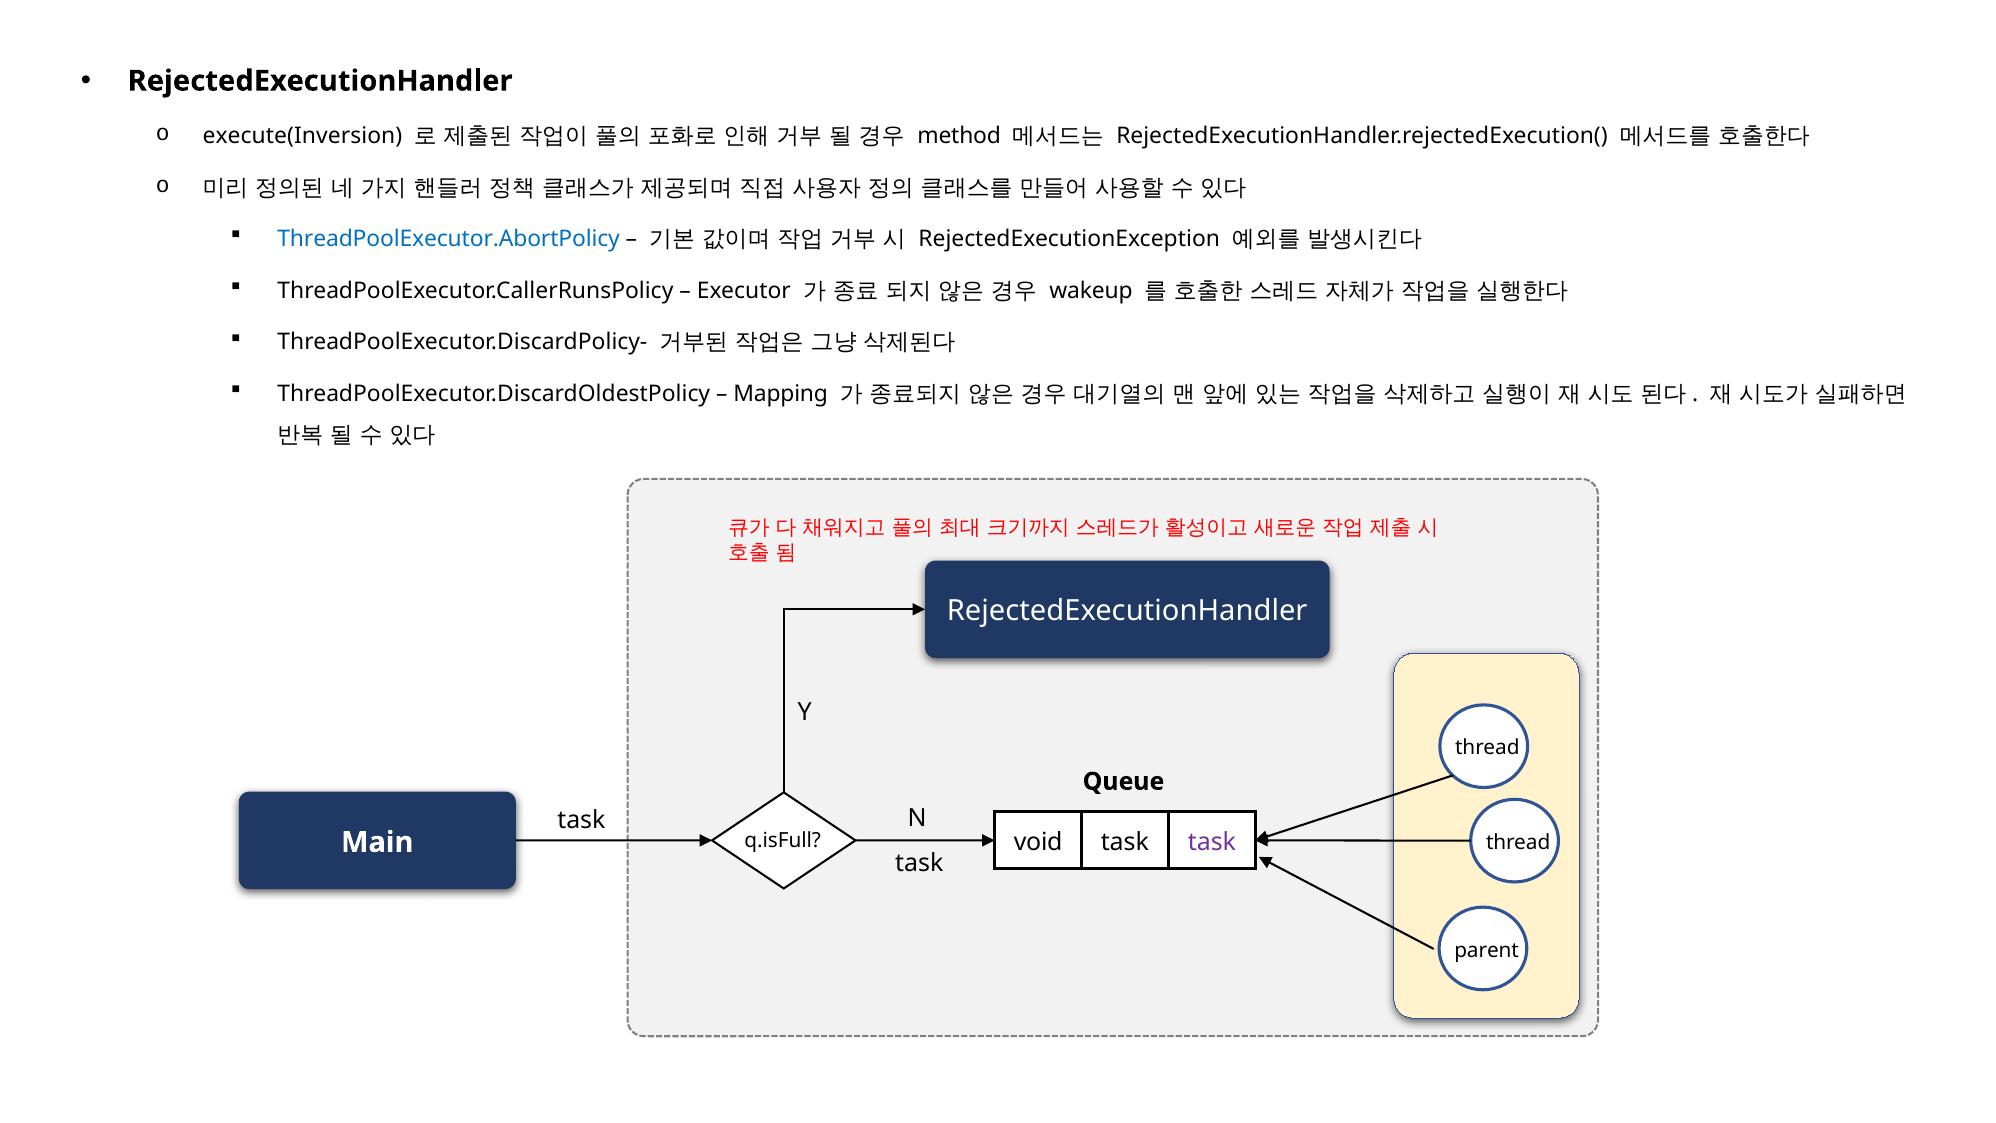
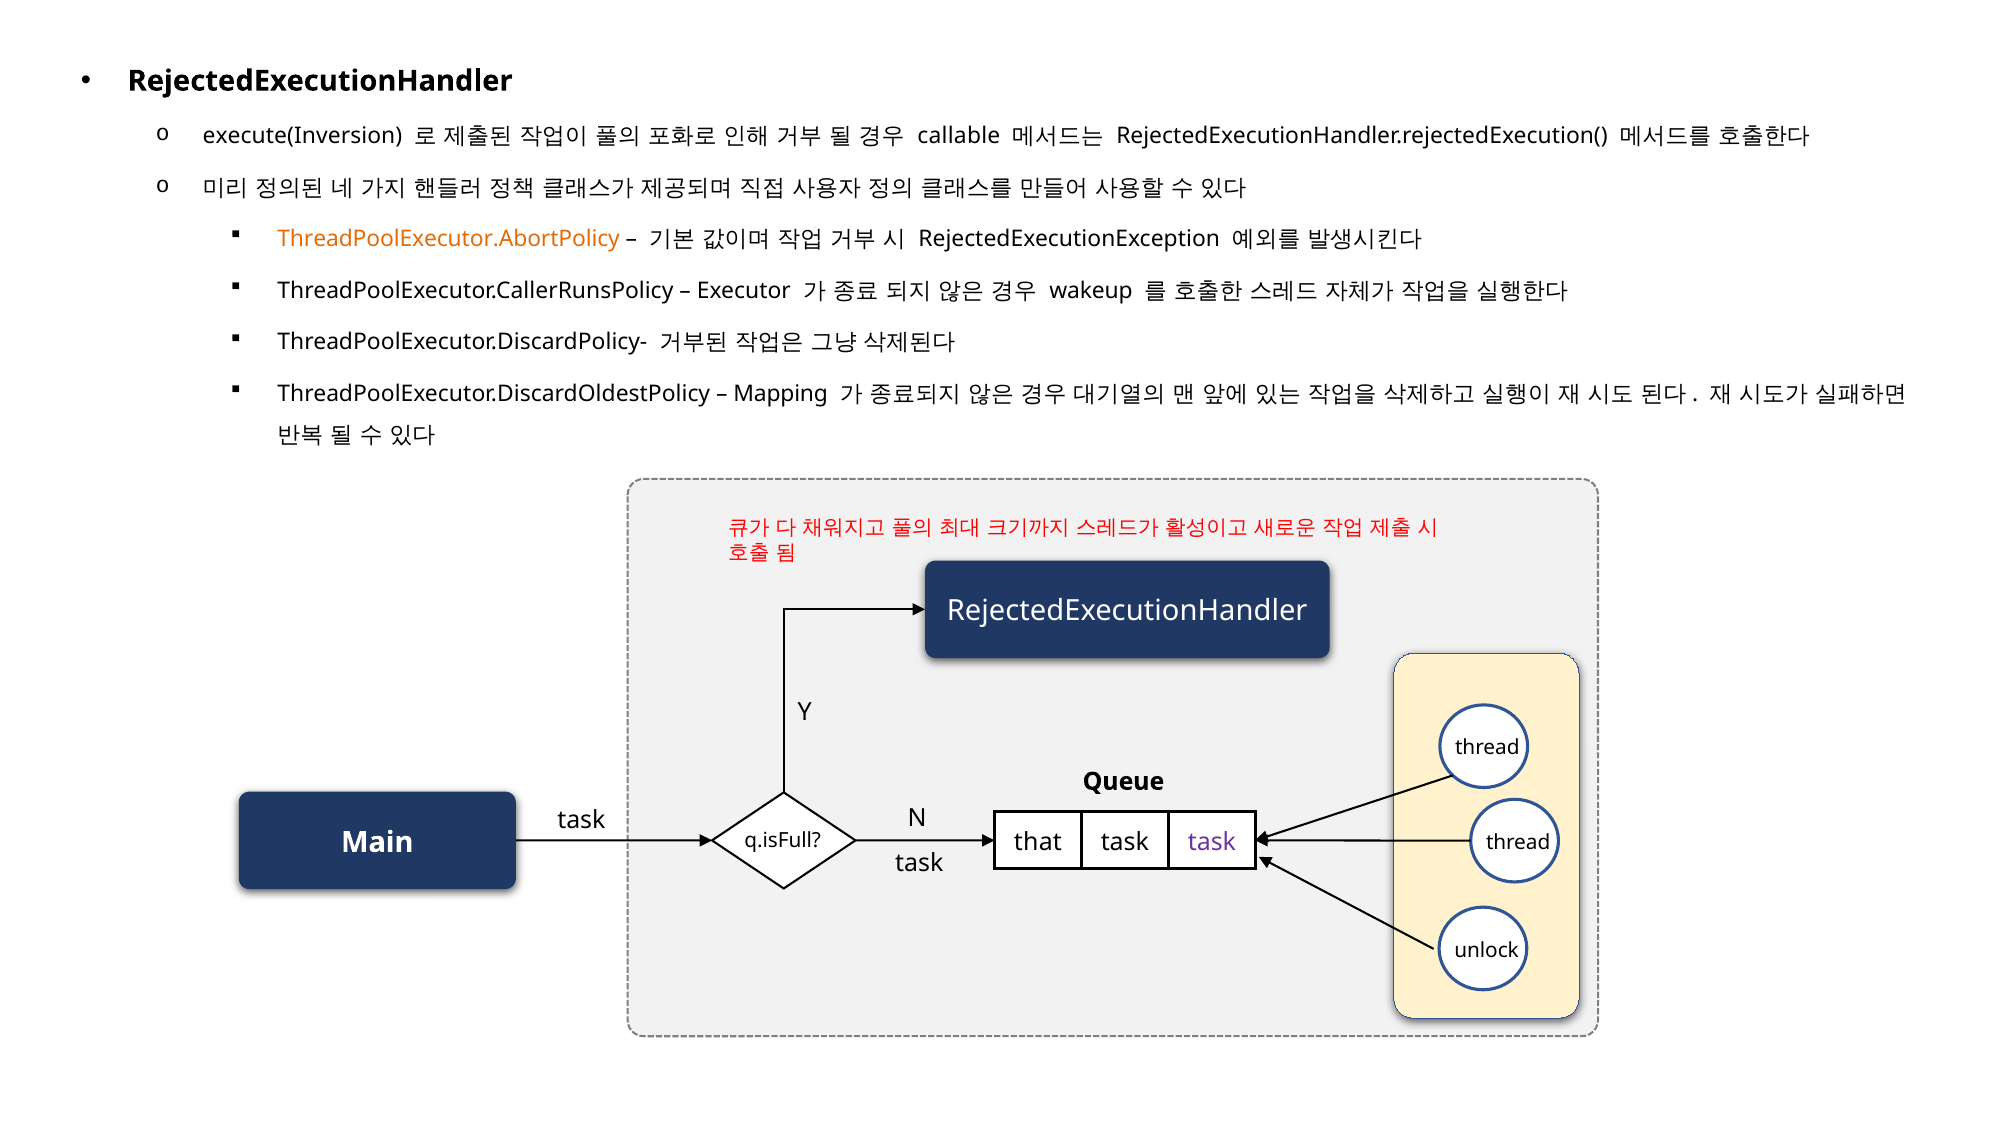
method: method -> callable (959, 136)
ThreadPoolExecutor.AbortPolicy colour: blue -> orange (449, 239)
void: void -> that (1038, 842)
parent: parent -> unlock (1487, 950)
